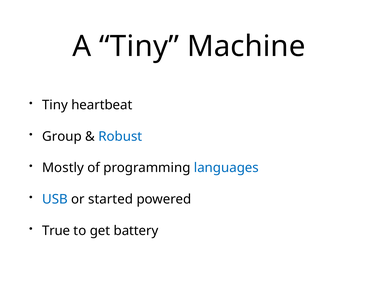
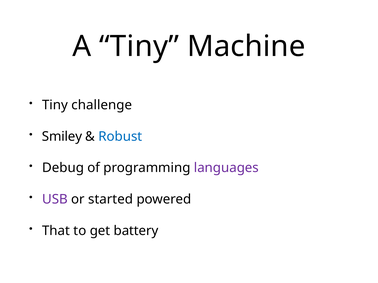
heartbeat: heartbeat -> challenge (102, 105)
Group: Group -> Smiley (62, 137)
Mostly: Mostly -> Debug (63, 168)
languages colour: blue -> purple (226, 168)
USB colour: blue -> purple (55, 200)
True: True -> That (56, 231)
